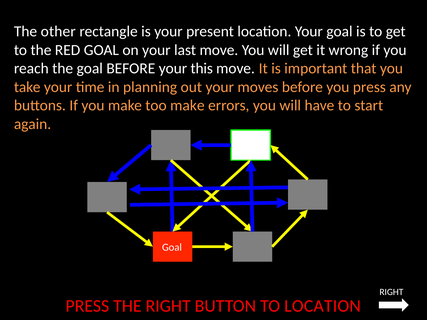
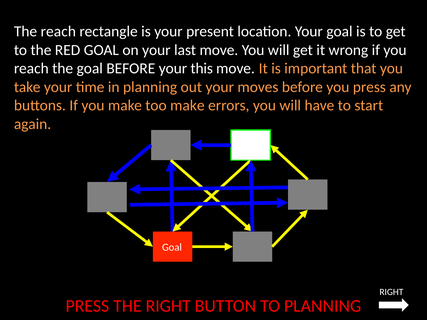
The other: other -> reach (58, 32)
TO LOCATION: LOCATION -> PLANNING (323, 306)
